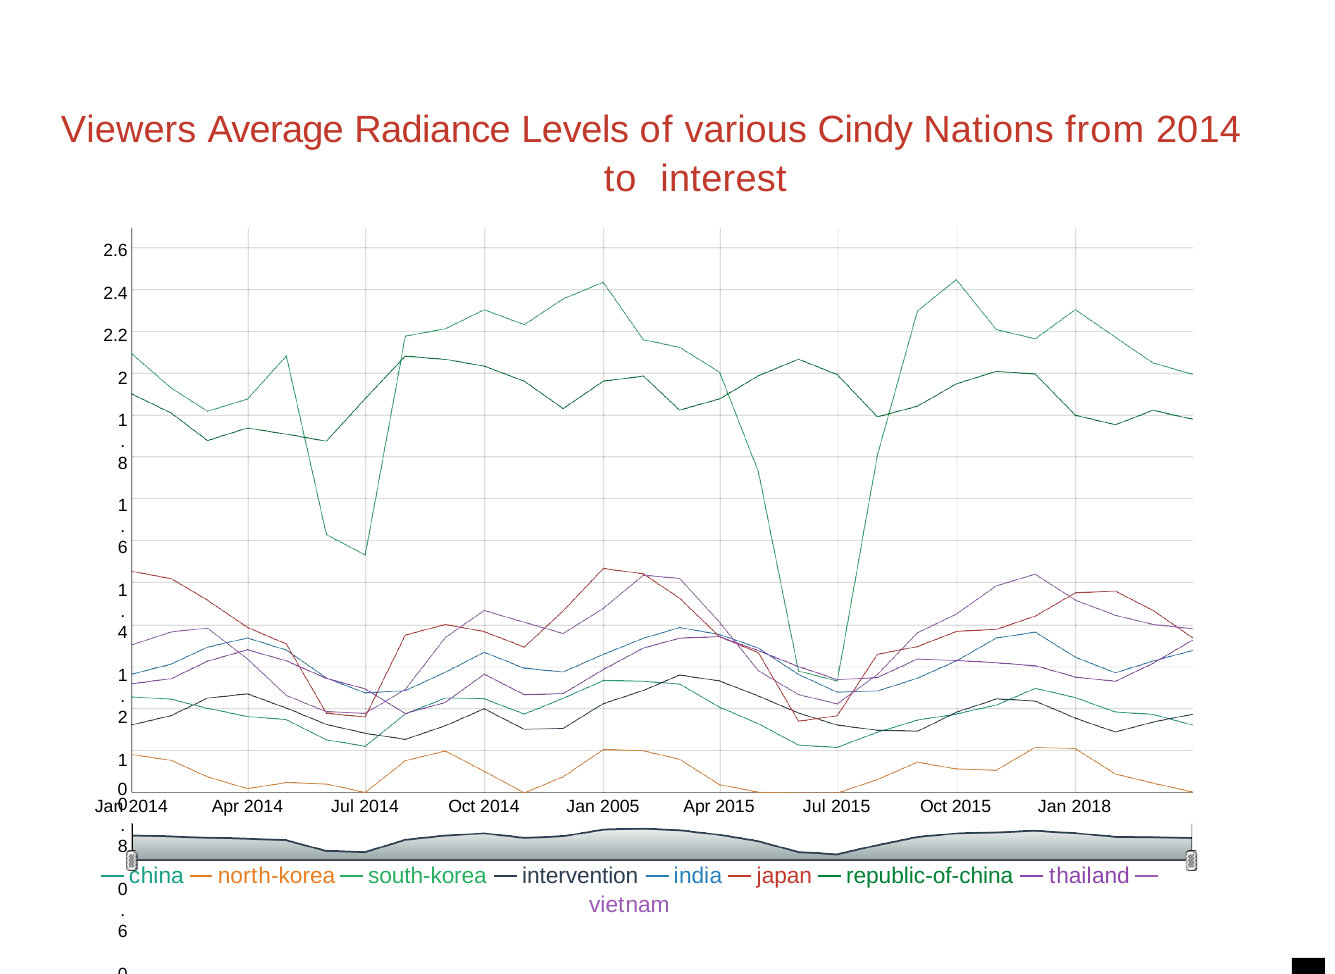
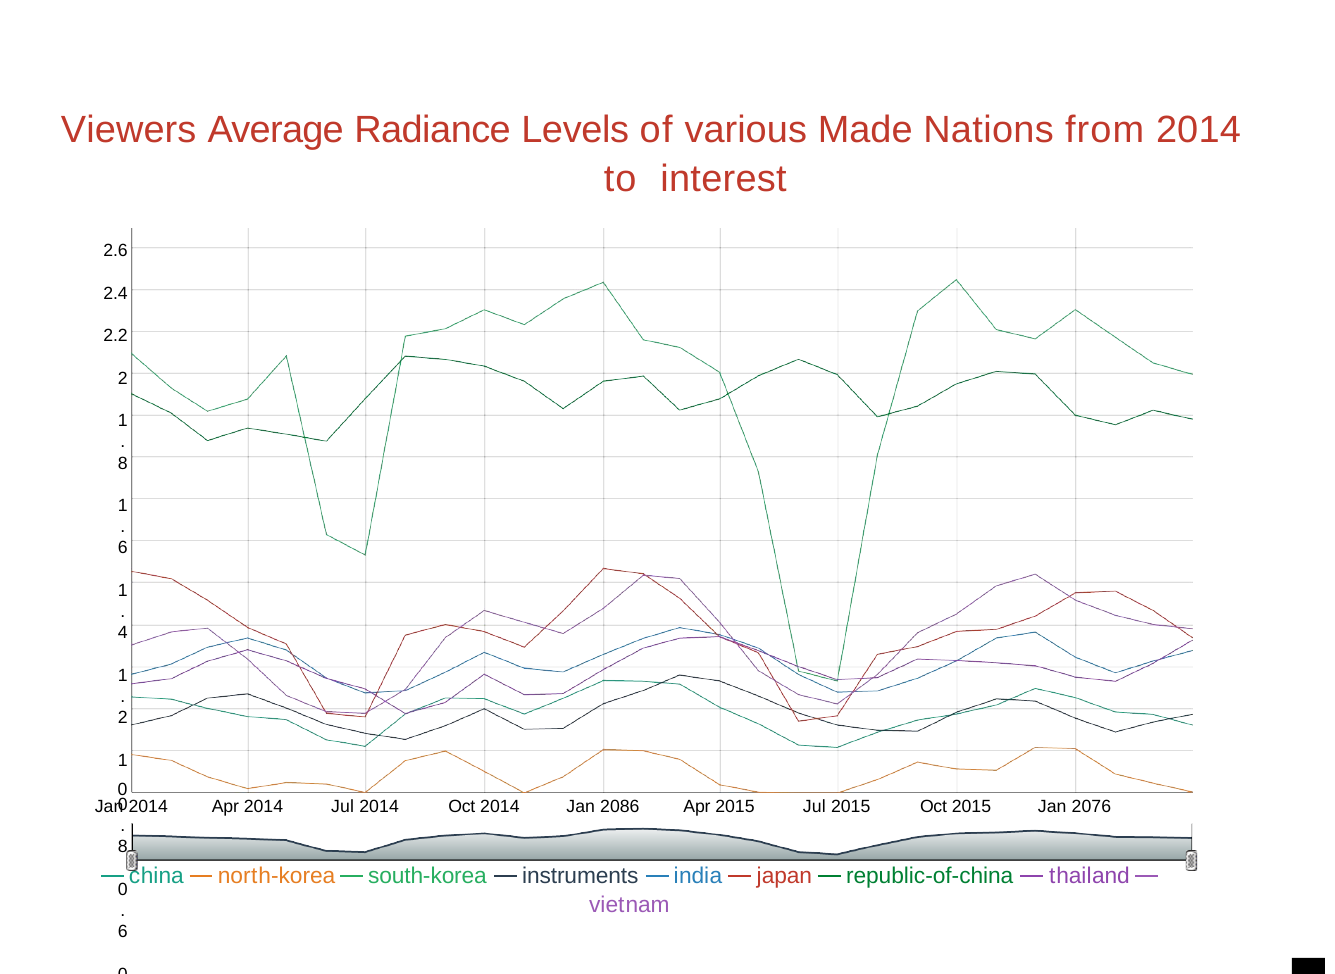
Cindy: Cindy -> Made (865, 130)
2005: 2005 -> 2086 (620, 807)
2018: 2018 -> 2076 (1091, 807)
intervention: intervention -> instruments (580, 876)
